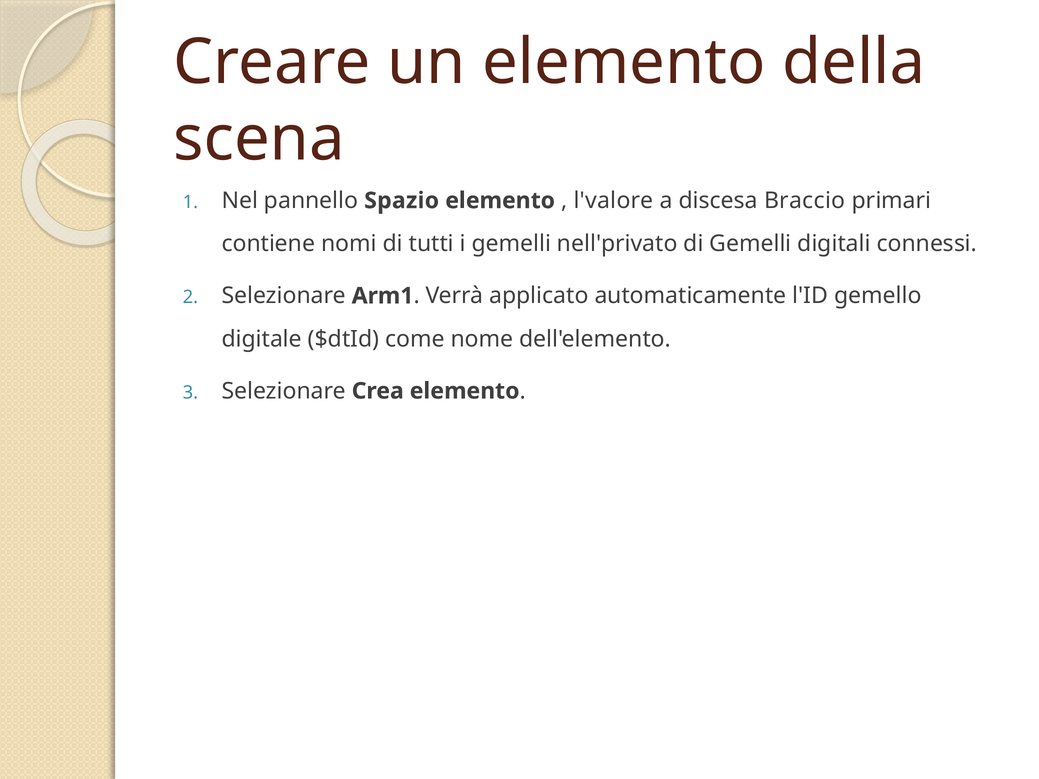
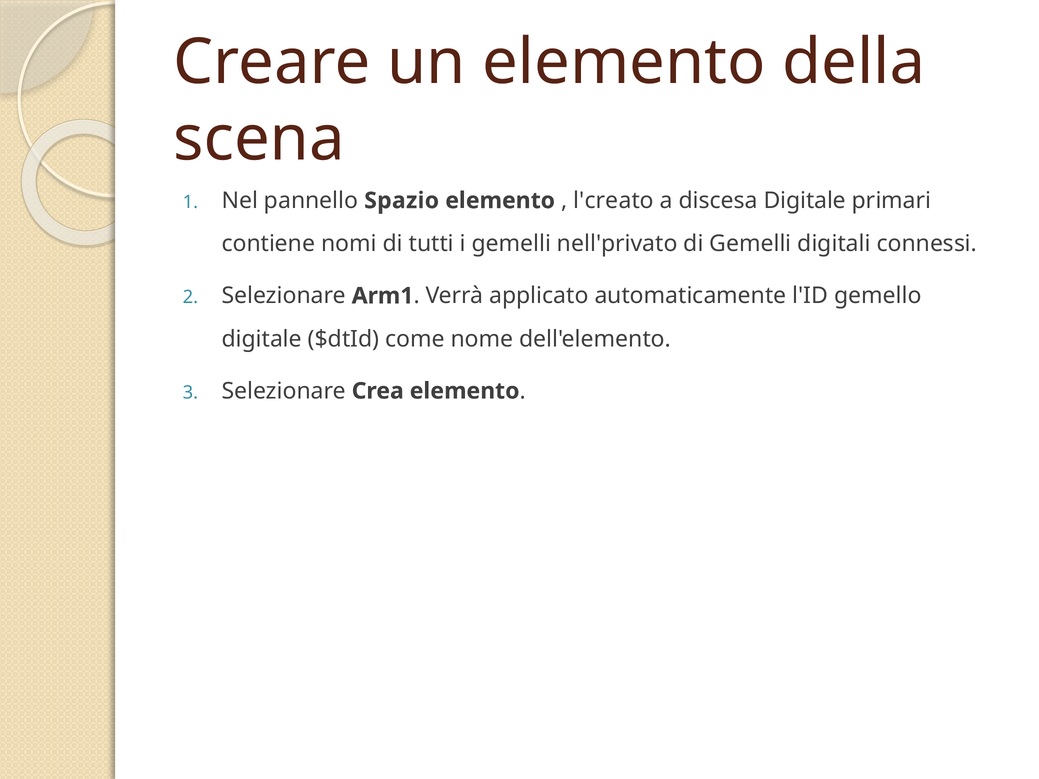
l'valore: l'valore -> l'creato (614, 201)
discesa Braccio: Braccio -> Digitale (805, 201)
